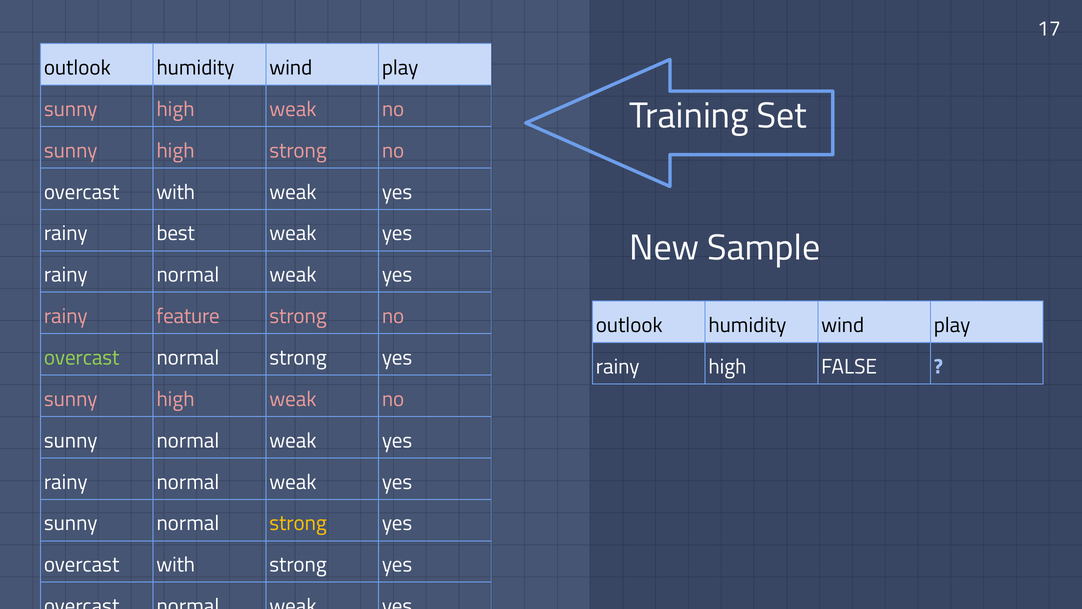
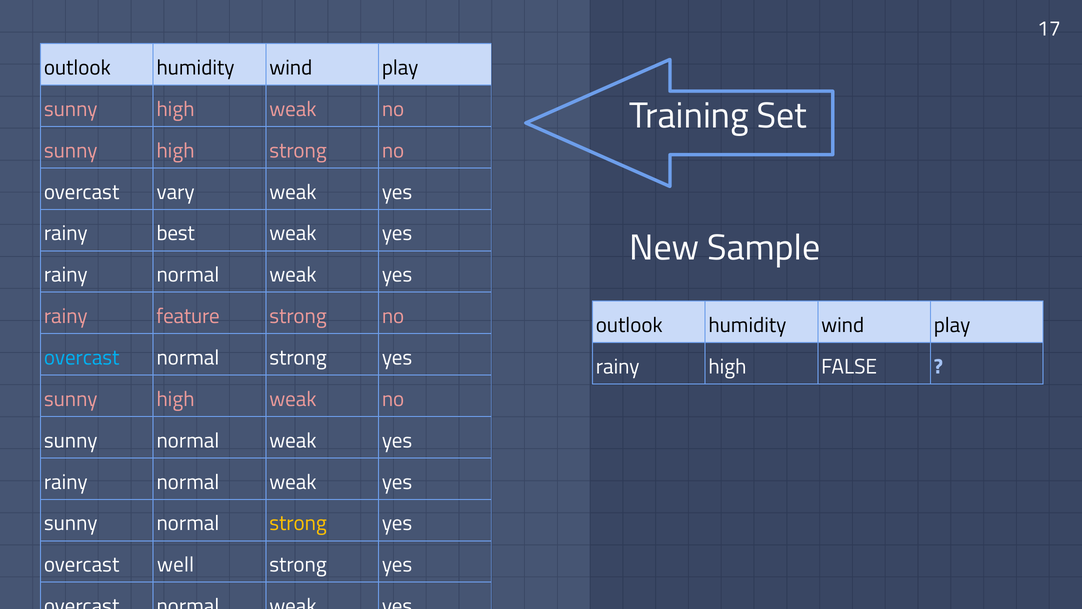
with: with -> vary (176, 192)
overcast colour: light green -> light blue (82, 358)
with: with -> well (175, 565)
